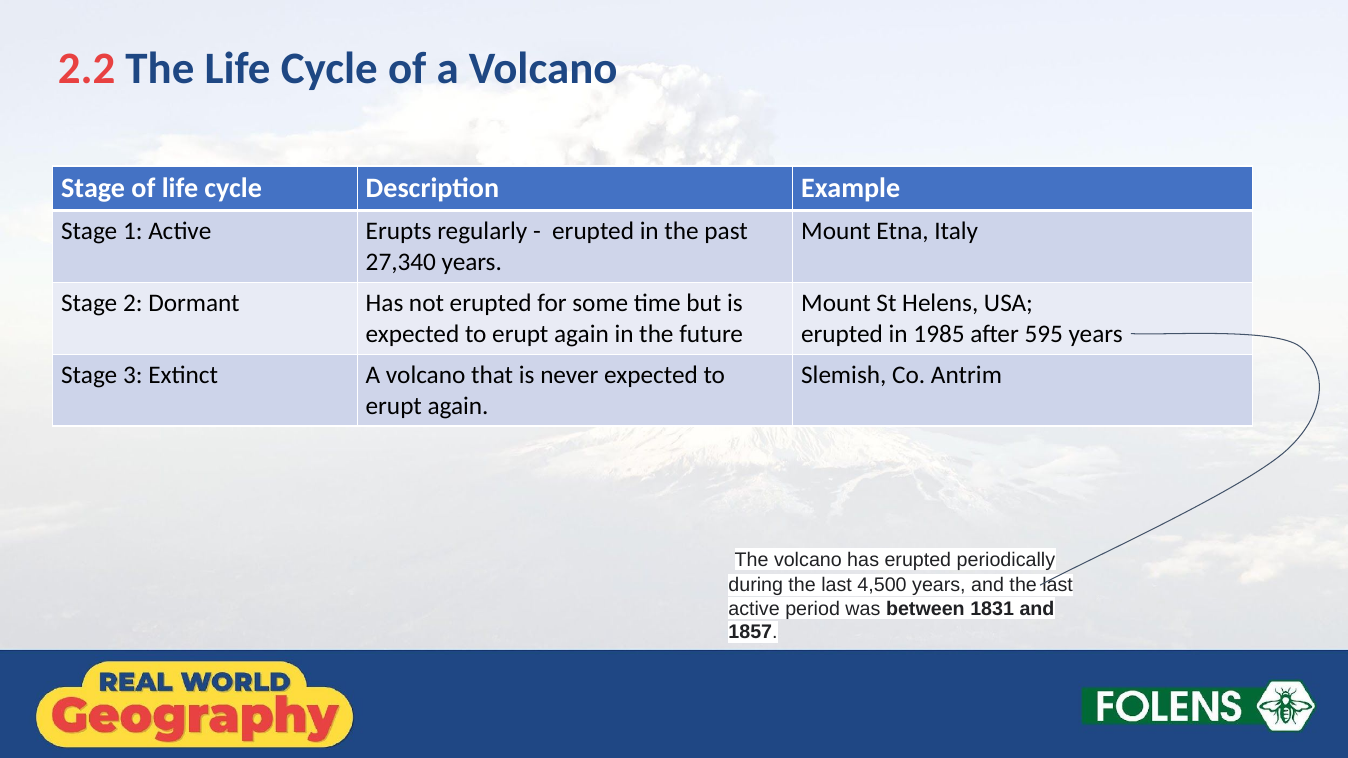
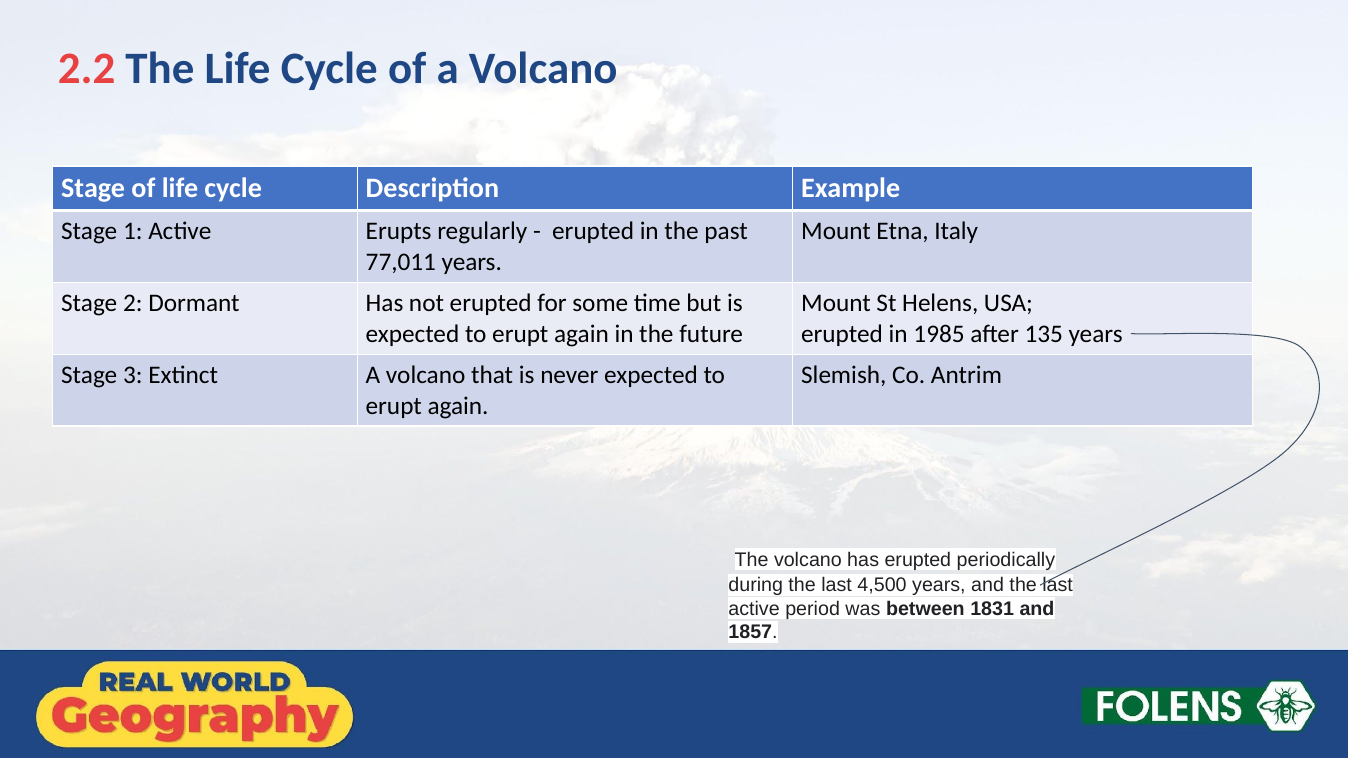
27,340: 27,340 -> 77,011 (401, 262)
595: 595 -> 135 (1044, 334)
